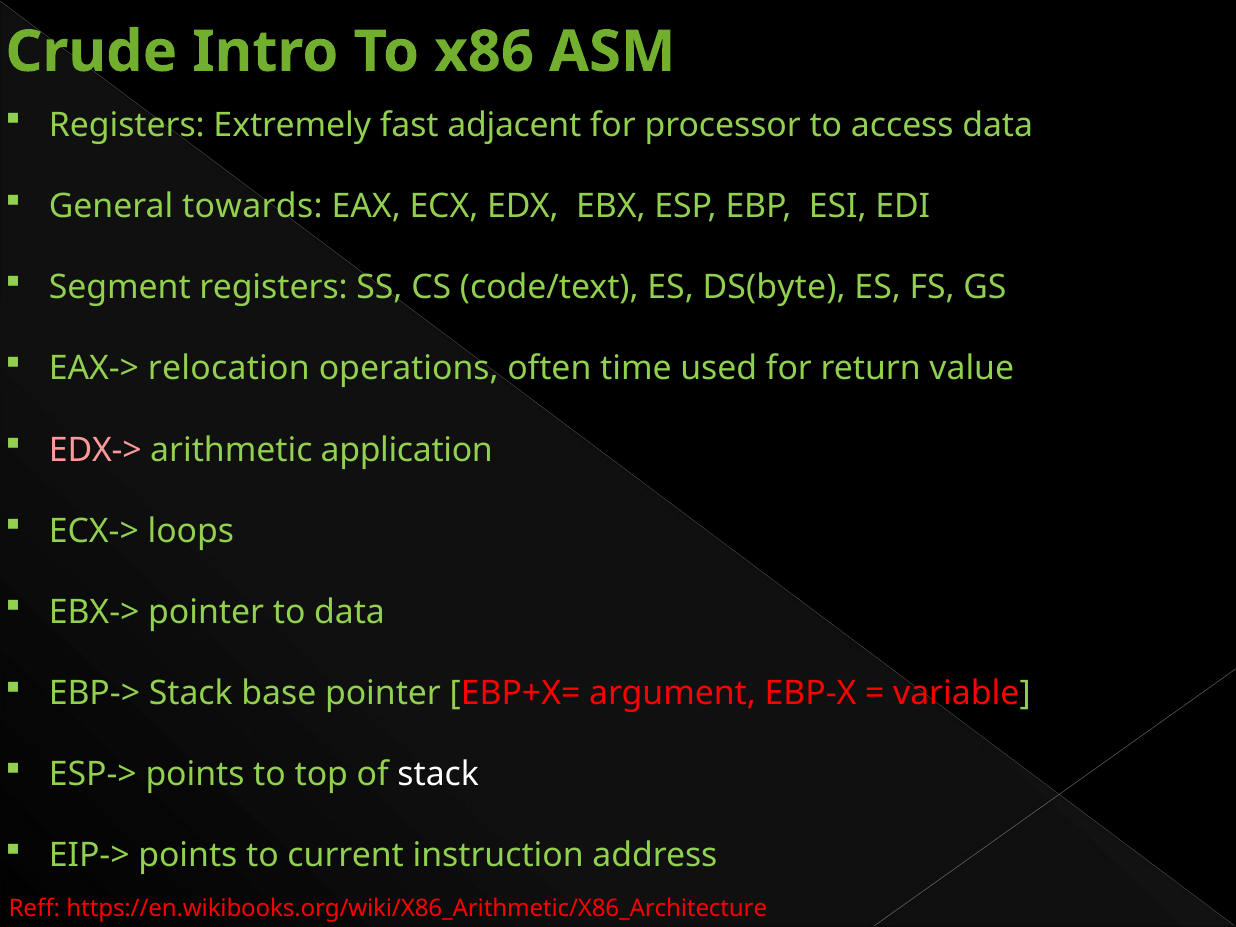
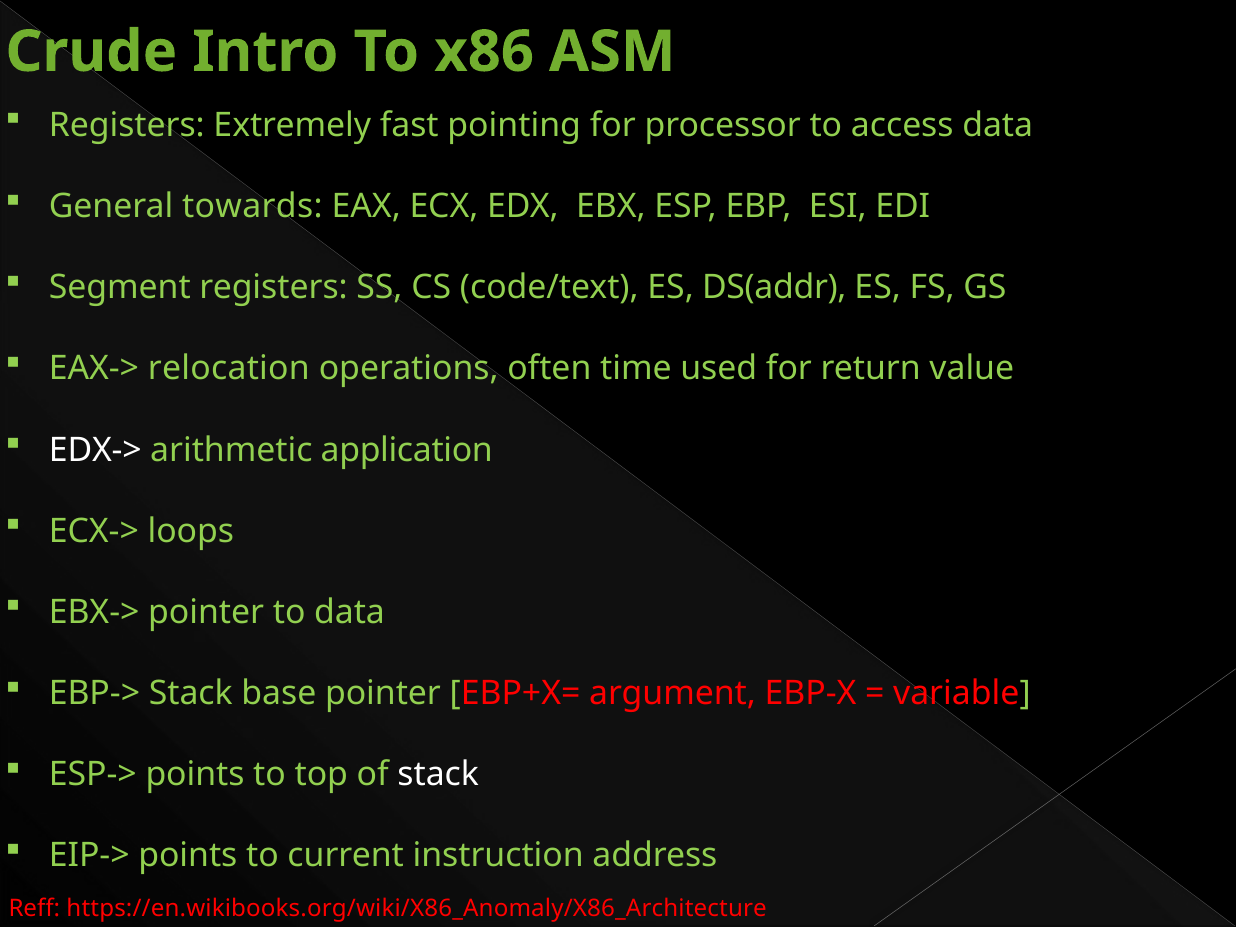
adjacent: adjacent -> pointing (514, 125)
DS(byte: DS(byte -> DS(addr (774, 288)
EDX-> colour: pink -> white (95, 450)
https://en.wikibooks.org/wiki/X86_Arithmetic/X86_Architecture: https://en.wikibooks.org/wiki/X86_Arithmetic/X86_Architecture -> https://en.wikibooks.org/wiki/X86_Anomaly/X86_Architecture (417, 908)
